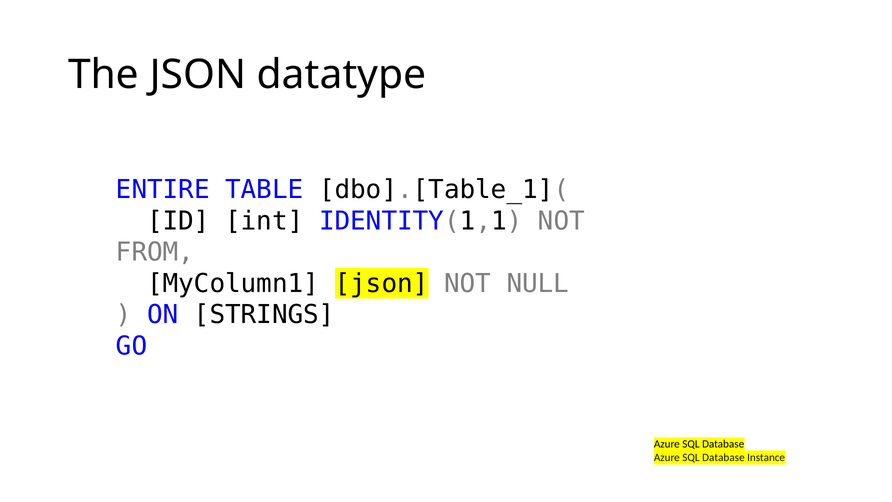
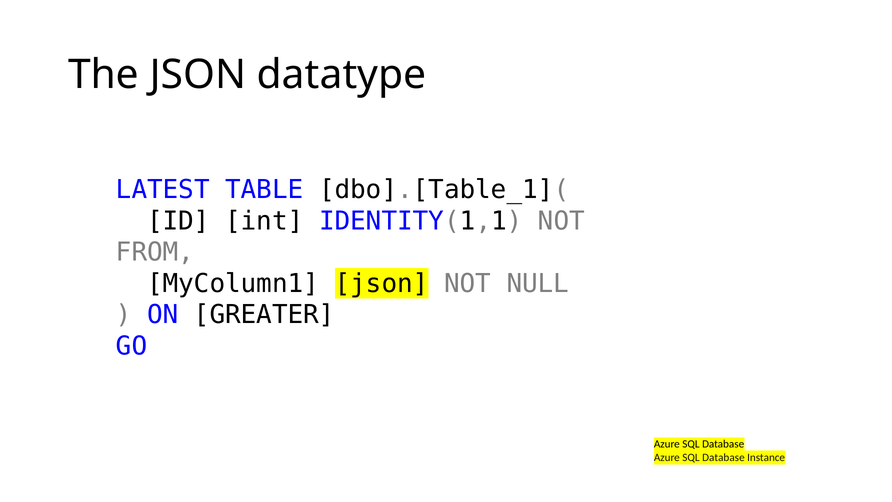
ENTIRE: ENTIRE -> LATEST (163, 190)
STRINGS: STRINGS -> GREATER (264, 315)
